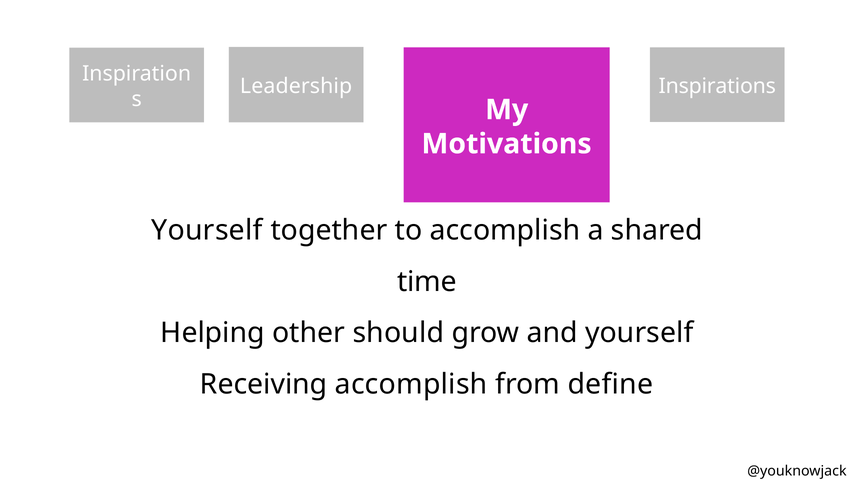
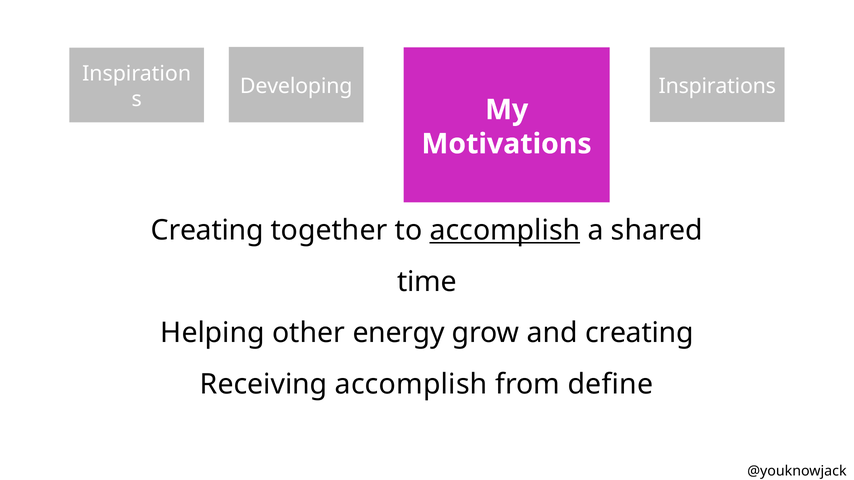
Leadership: Leadership -> Developing (296, 86)
Yourself: Yourself -> Creating (207, 231)
accomplish underline: none -> present (505, 231)
should: should -> energy (399, 333)
and yourself: yourself -> creating (639, 333)
